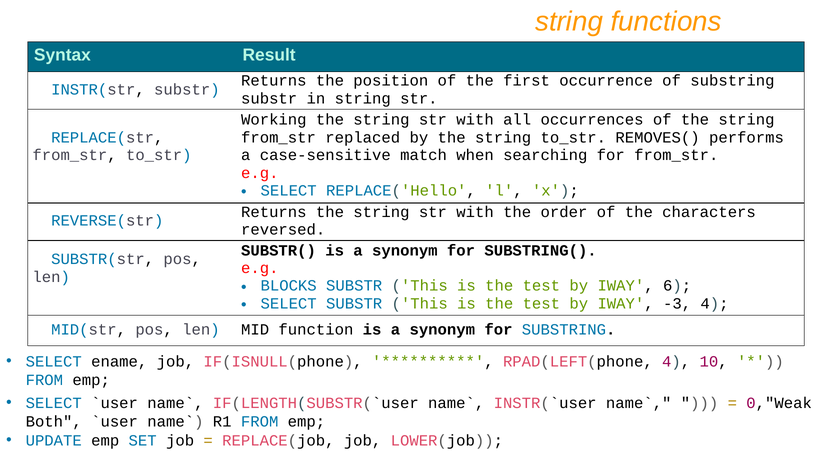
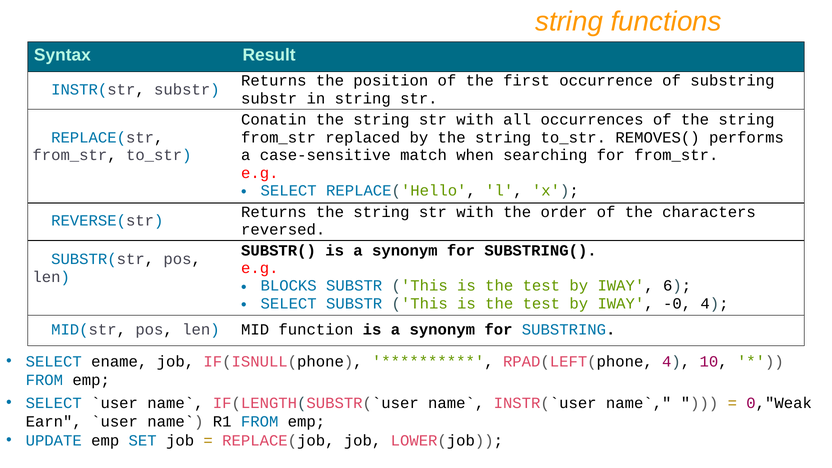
Working: Working -> Conatin (274, 120)
-3: -3 -> -0 (677, 303)
Both: Both -> Earn (54, 422)
